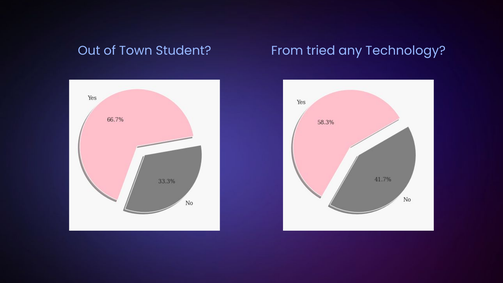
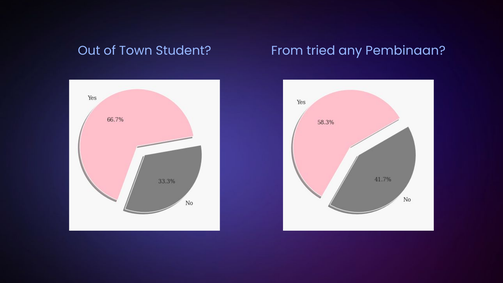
Technology: Technology -> Pembinaan (406, 51)
